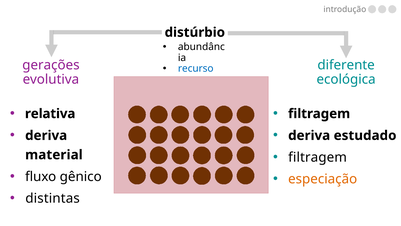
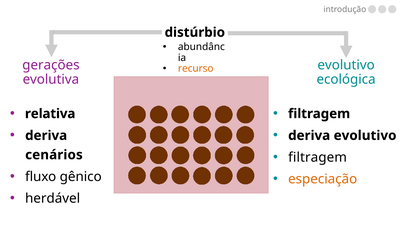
diferente: diferente -> evolutivo (346, 65)
recurso colour: blue -> orange (196, 68)
deriva estudado: estudado -> evolutivo (365, 135)
material: material -> cenários (54, 155)
distintas: distintas -> herdável (53, 198)
